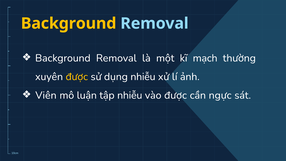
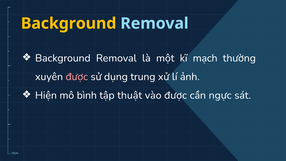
được colour: yellow -> pink (77, 77)
dụng nhiễu: nhiễu -> trung (143, 77)
Viên: Viên -> Hiện (46, 95)
luận: luận -> bình (87, 95)
tập nhiễu: nhiễu -> thuật (130, 95)
